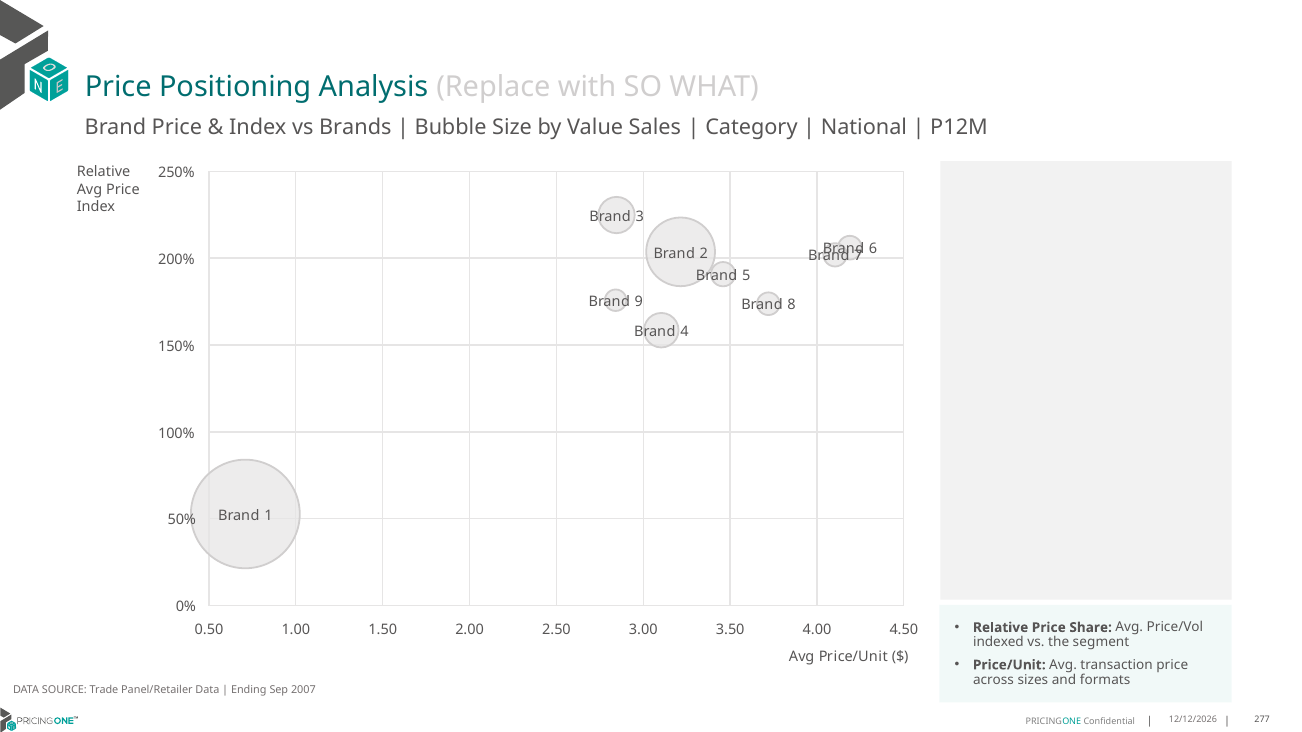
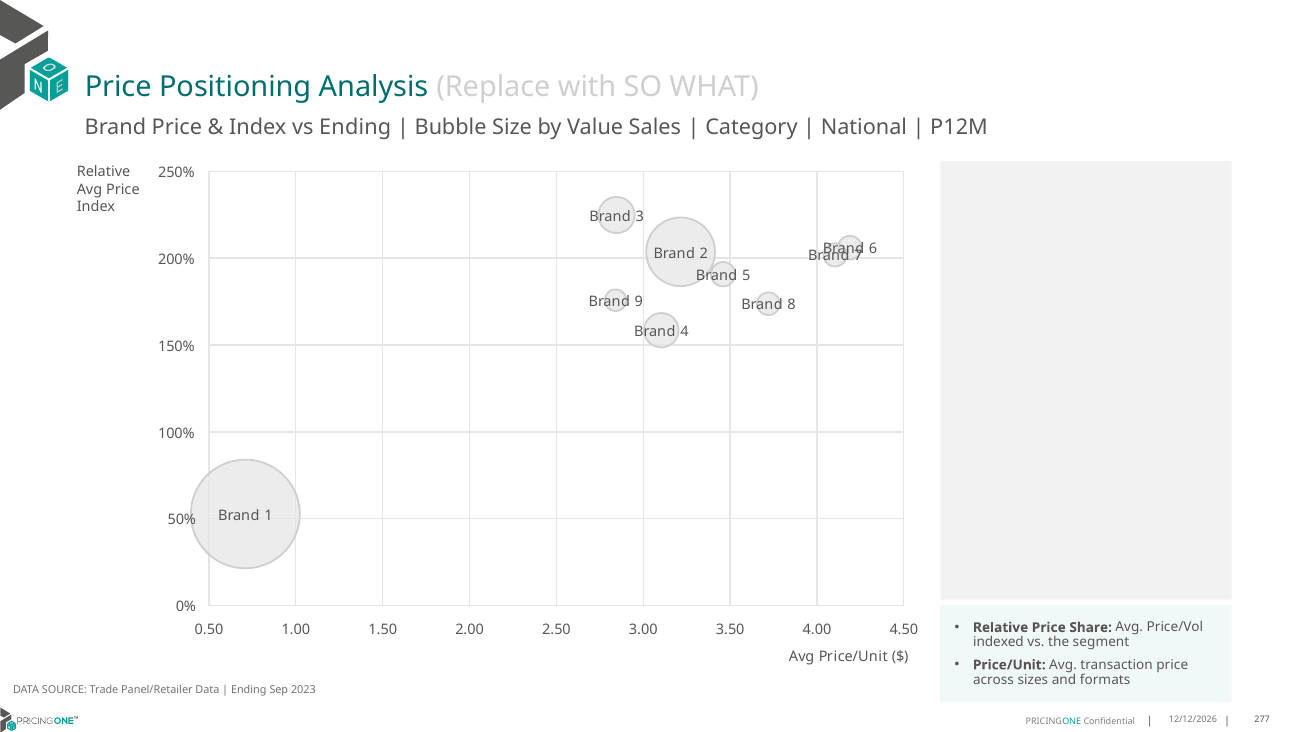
vs Brands: Brands -> Ending (355, 127)
2007: 2007 -> 2023 (303, 690)
